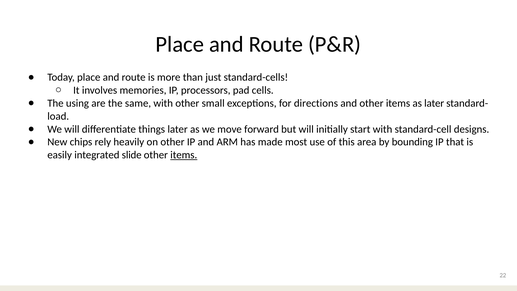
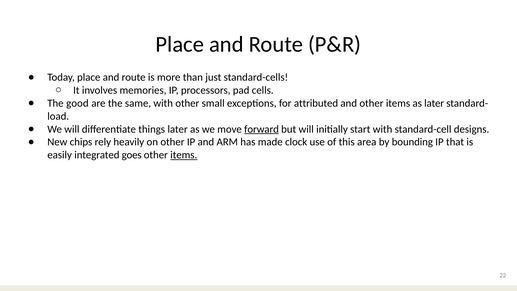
using: using -> good (77, 103)
directions: directions -> attributed (316, 103)
forward underline: none -> present (262, 129)
most: most -> clock (296, 142)
slide: slide -> goes (132, 155)
